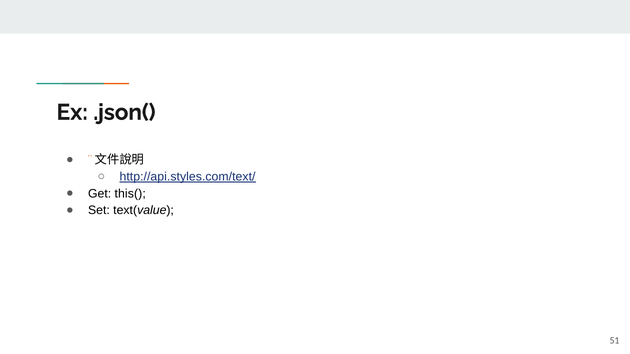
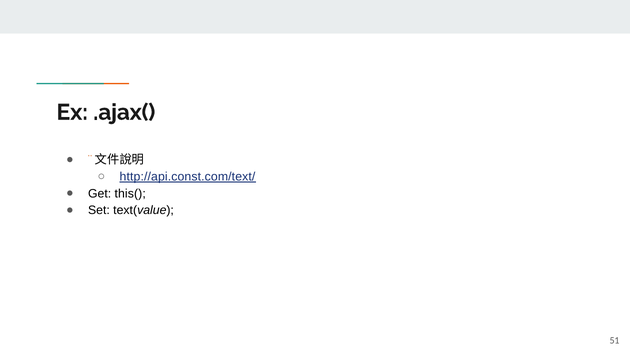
.json(: .json( -> .ajax( (124, 112)
http://api.styles.com/text/: http://api.styles.com/text/ -> http://api.const.com/text/ (187, 177)
